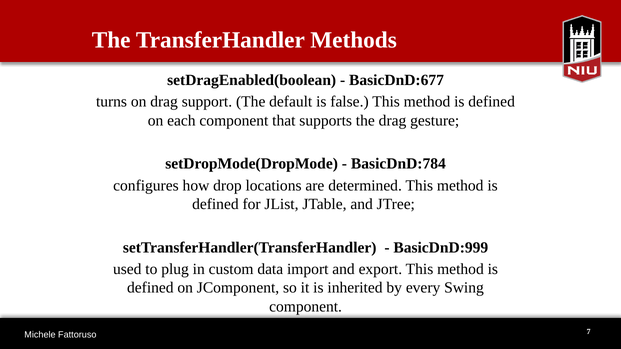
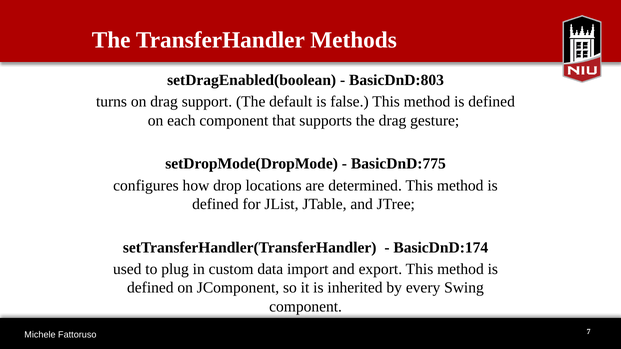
BasicDnD:677: BasicDnD:677 -> BasicDnD:803 (397, 80)
BasicDnD:784: BasicDnD:784 -> BasicDnD:775 (398, 164)
BasicDnD:999: BasicDnD:999 -> BasicDnD:174 (441, 248)
